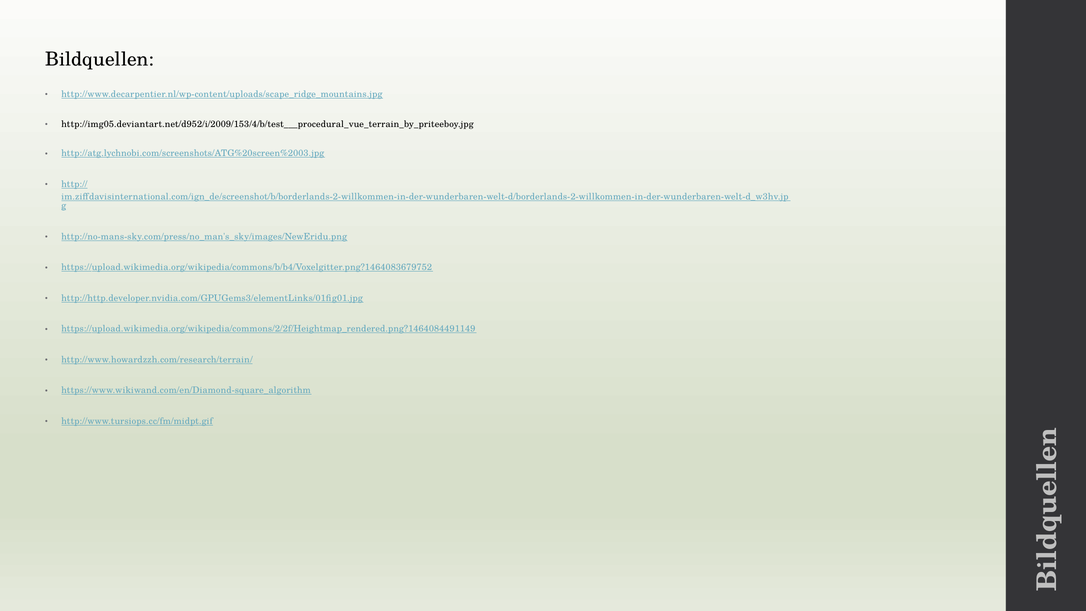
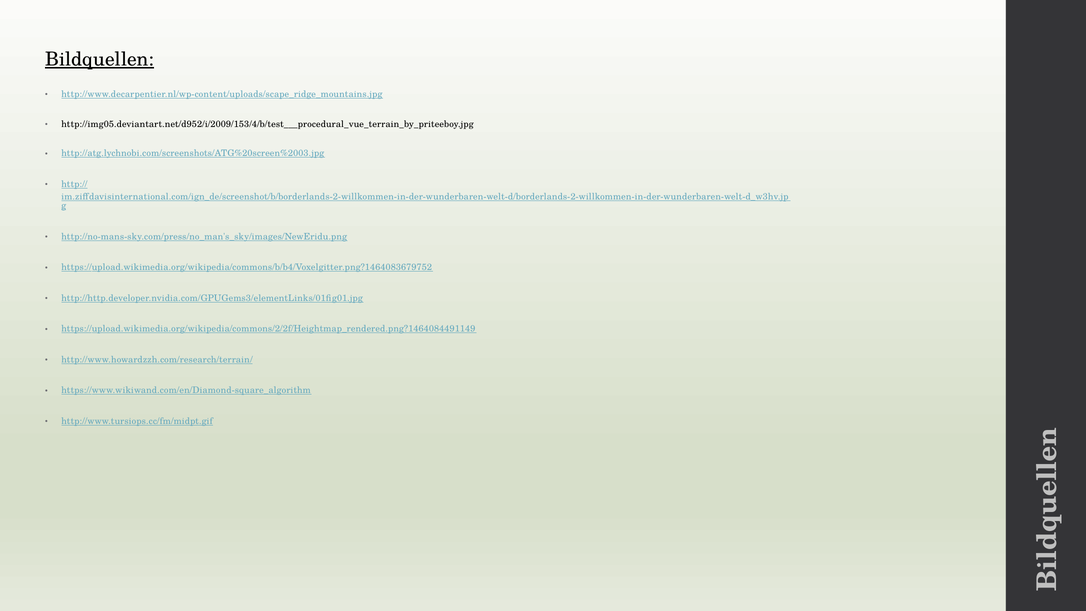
Bildquellen underline: none -> present (100, 59)
